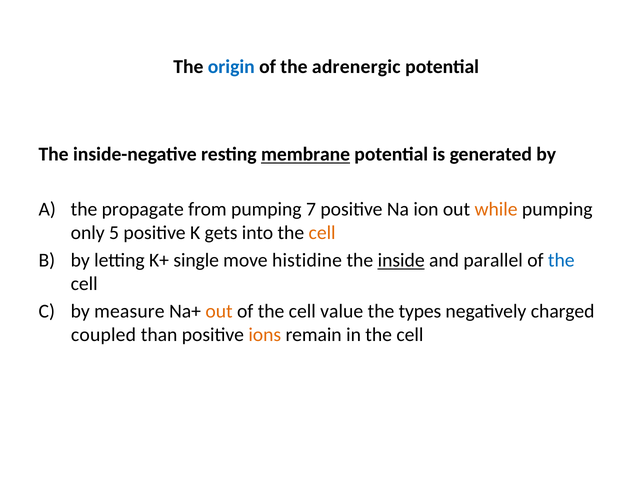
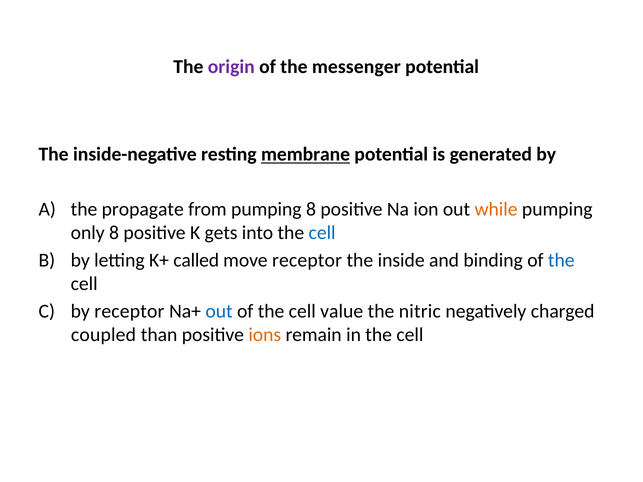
origin colour: blue -> purple (231, 67)
adrenergic: adrenergic -> messenger (356, 67)
pumping 7: 7 -> 8 (311, 210)
only 5: 5 -> 8 (114, 233)
cell colour: orange -> blue (322, 233)
single: single -> called (196, 261)
move histidine: histidine -> receptor (307, 261)
inside underline: present -> none (401, 261)
parallel: parallel -> binding (493, 261)
by measure: measure -> receptor (129, 312)
out colour: orange -> blue (219, 312)
types: types -> nitric (420, 312)
